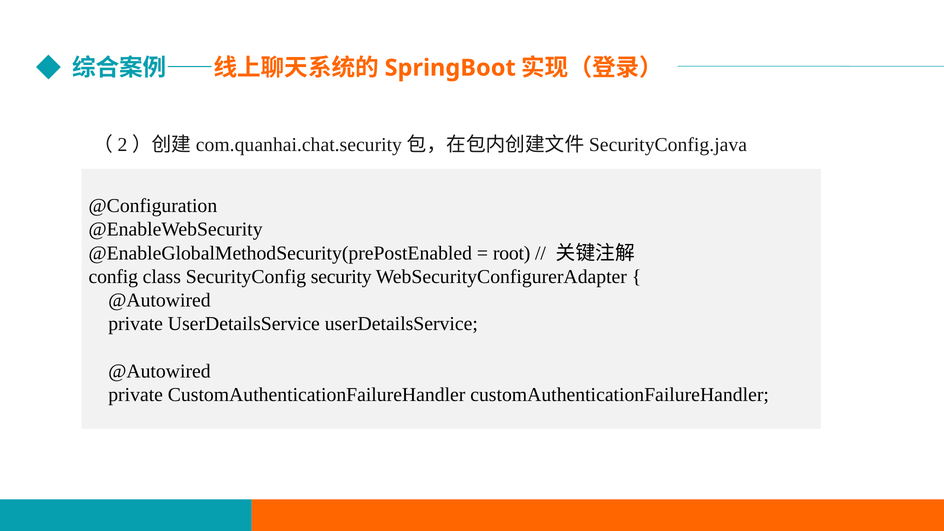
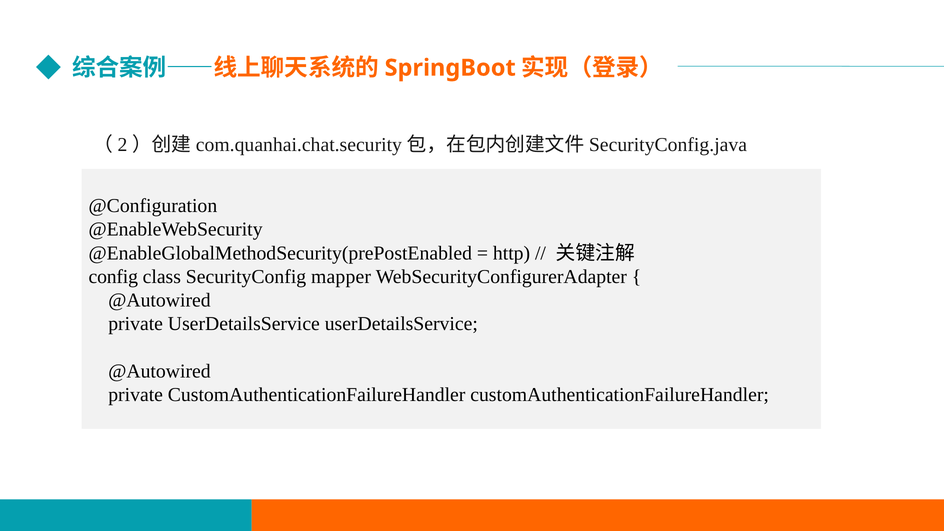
root: root -> http (512, 253)
security: security -> mapper (341, 277)
